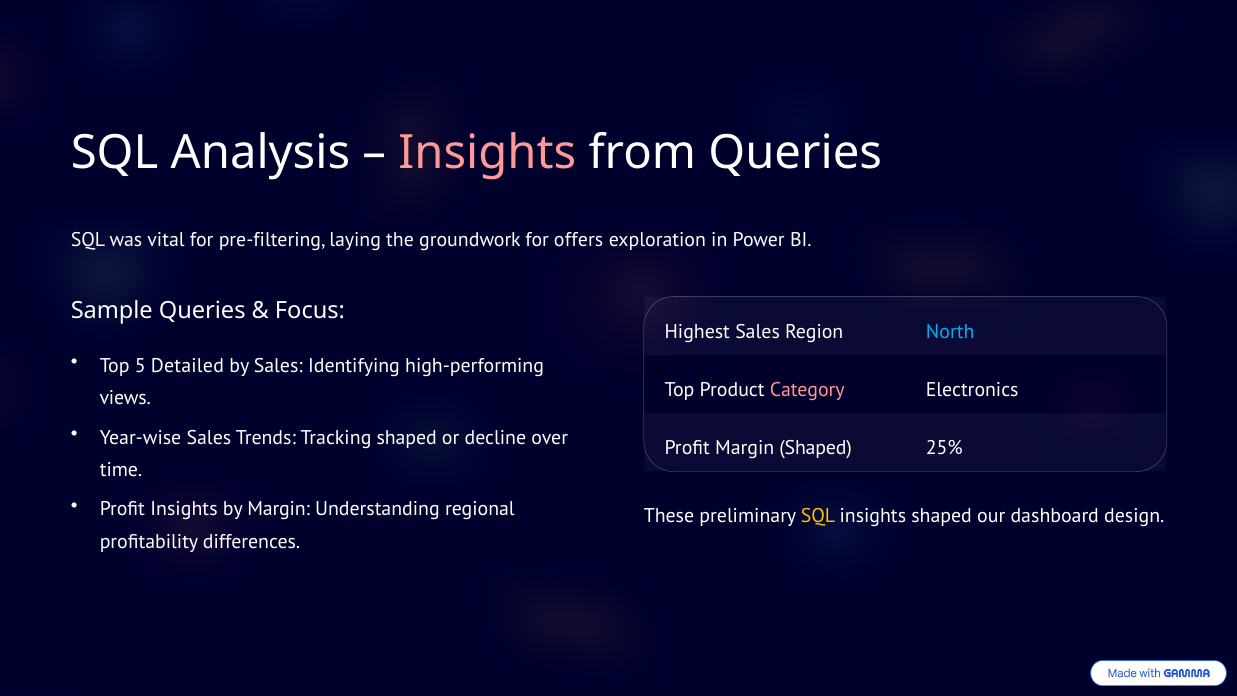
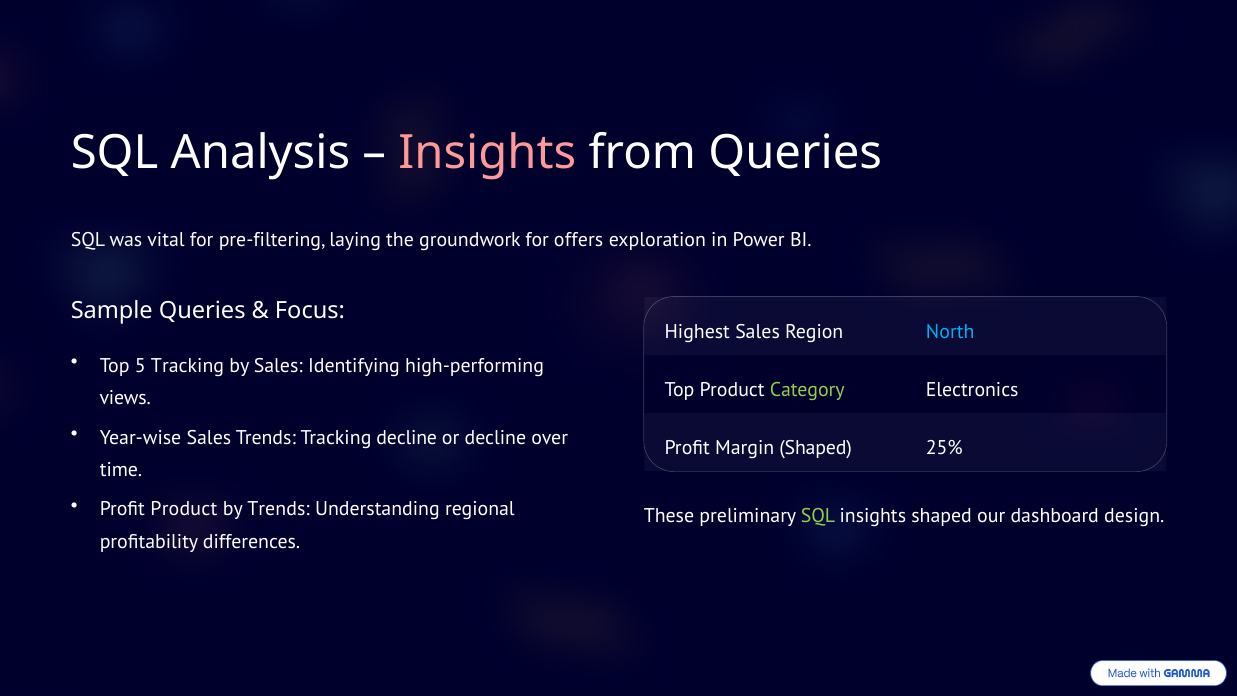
5 Detailed: Detailed -> Tracking (188, 366)
Category colour: pink -> light green (807, 389)
Tracking shaped: shaped -> decline (407, 437)
Profit Insights: Insights -> Product (184, 509)
by Margin: Margin -> Trends (279, 509)
SQL colour: yellow -> light green (818, 516)
